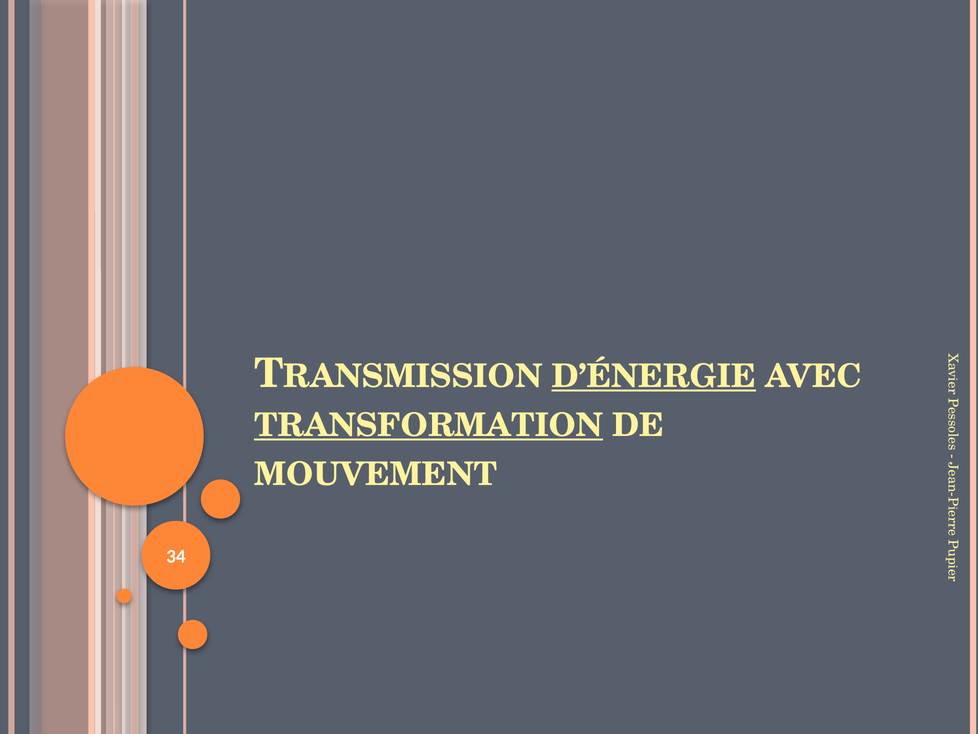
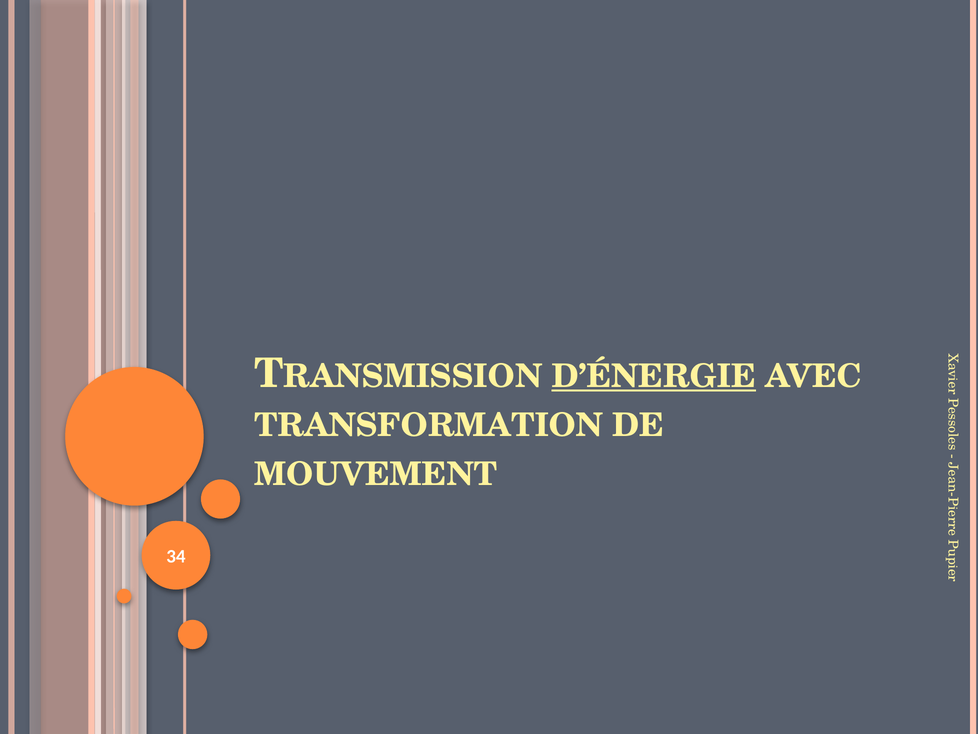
TRANSFORMATION underline: present -> none (429, 425)
